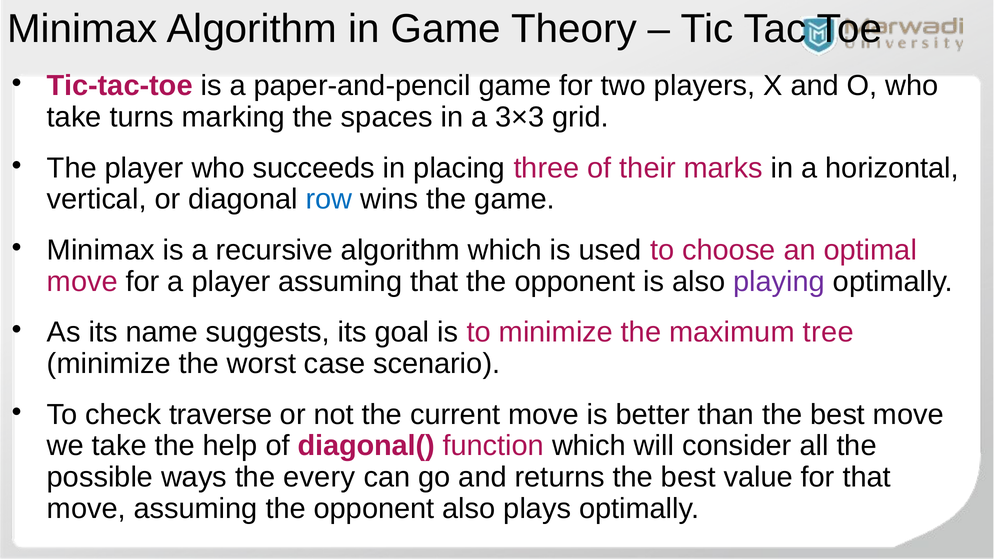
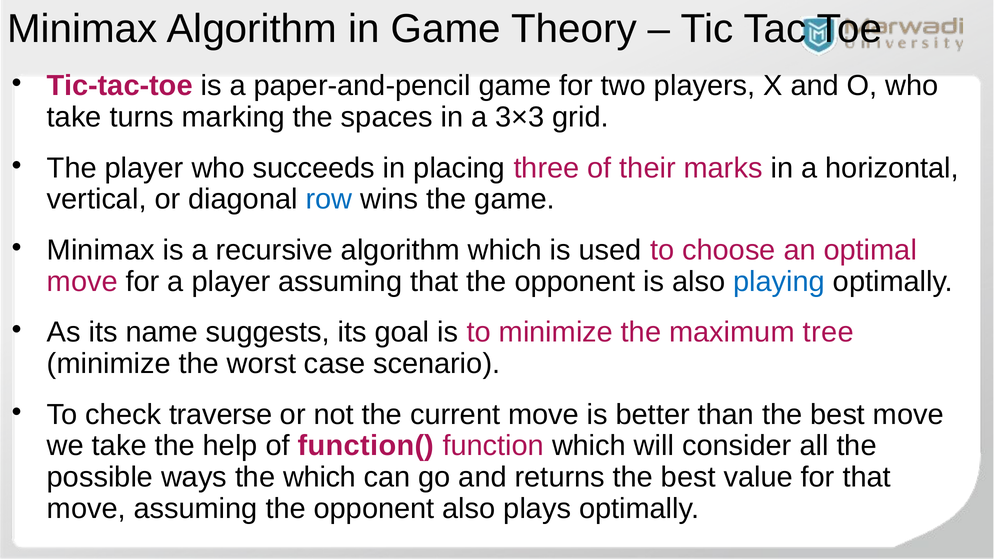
playing colour: purple -> blue (779, 282)
diagonal(: diagonal( -> function( (366, 446)
the every: every -> which (320, 477)
